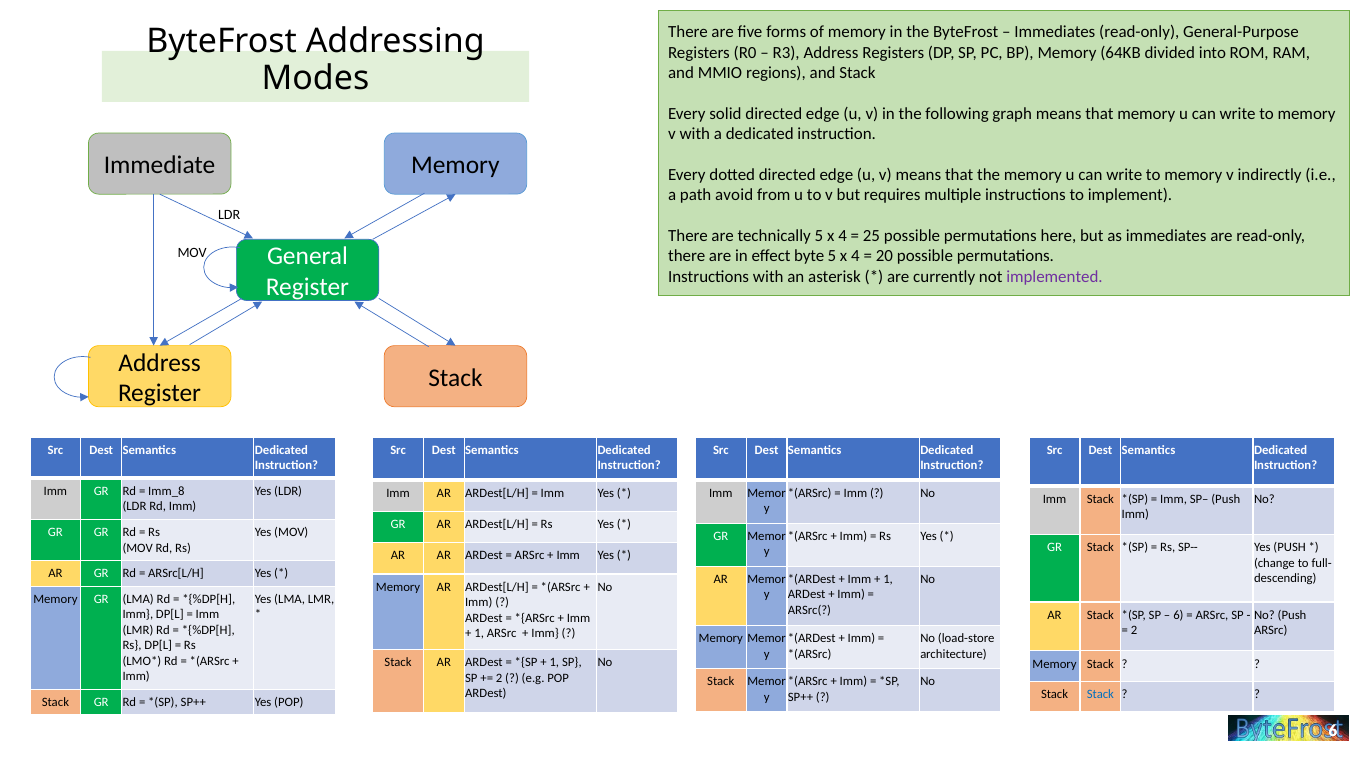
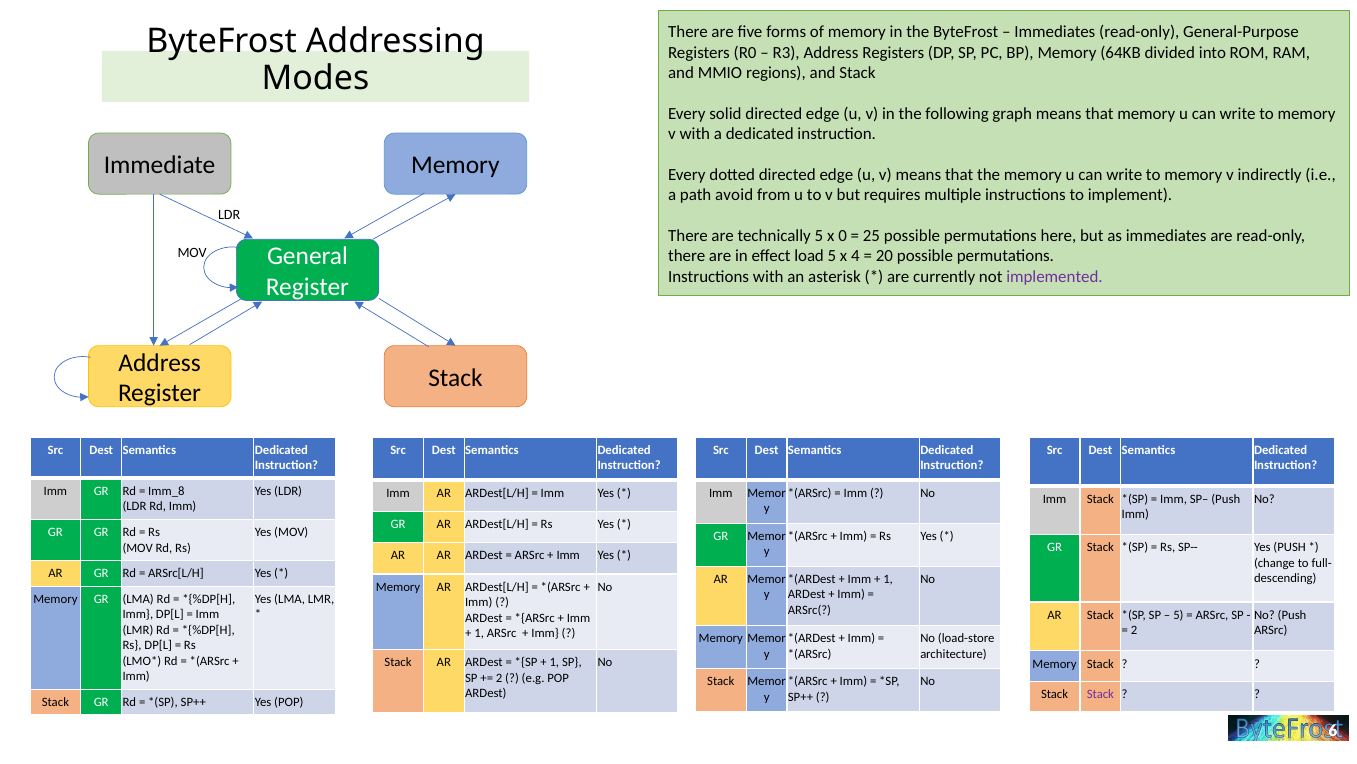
technically 5 x 4: 4 -> 0 (843, 236)
byte: byte -> load (809, 256)
6: 6 -> 5 (1178, 614)
Stack colour: blue -> purple (1100, 694)
